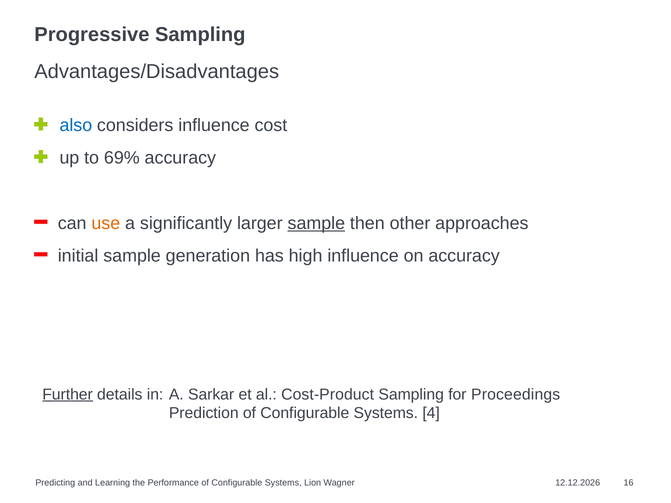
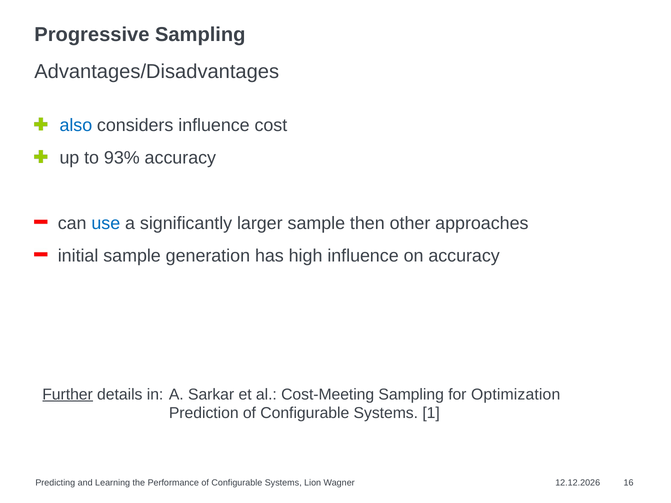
69%: 69% -> 93% (122, 158)
use colour: orange -> blue (106, 223)
sample underline: present -> none (316, 223)
Cost-Product: Cost-Product -> Cost-Meeting (328, 395)
Proceedings: Proceedings -> Optimization (516, 395)
4: 4 -> 1 (431, 413)
